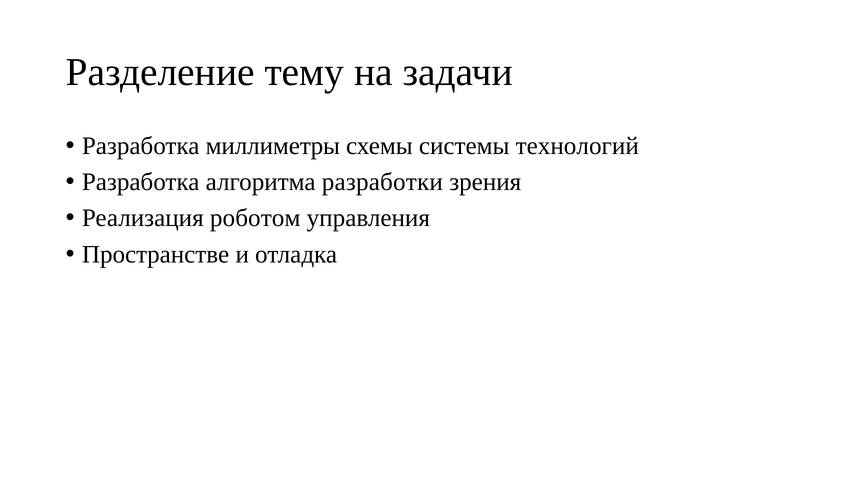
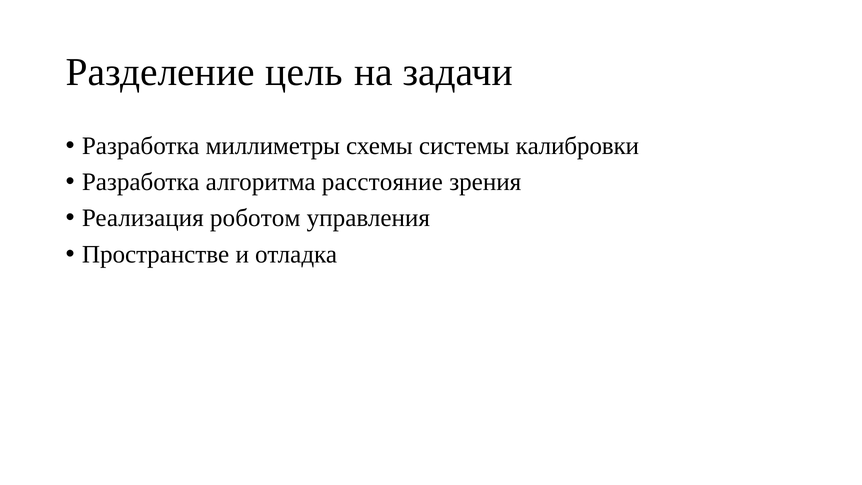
тему: тему -> цель (304, 72)
технологий: технологий -> калибровки (577, 146)
разработки: разработки -> расстояние (382, 182)
